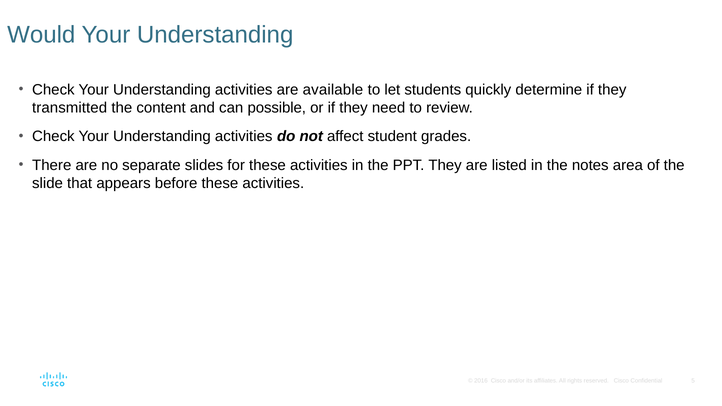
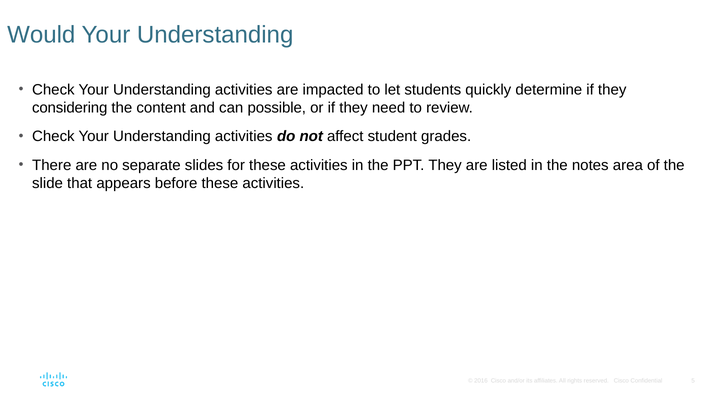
available: available -> impacted (333, 90)
transmitted: transmitted -> considering (70, 108)
